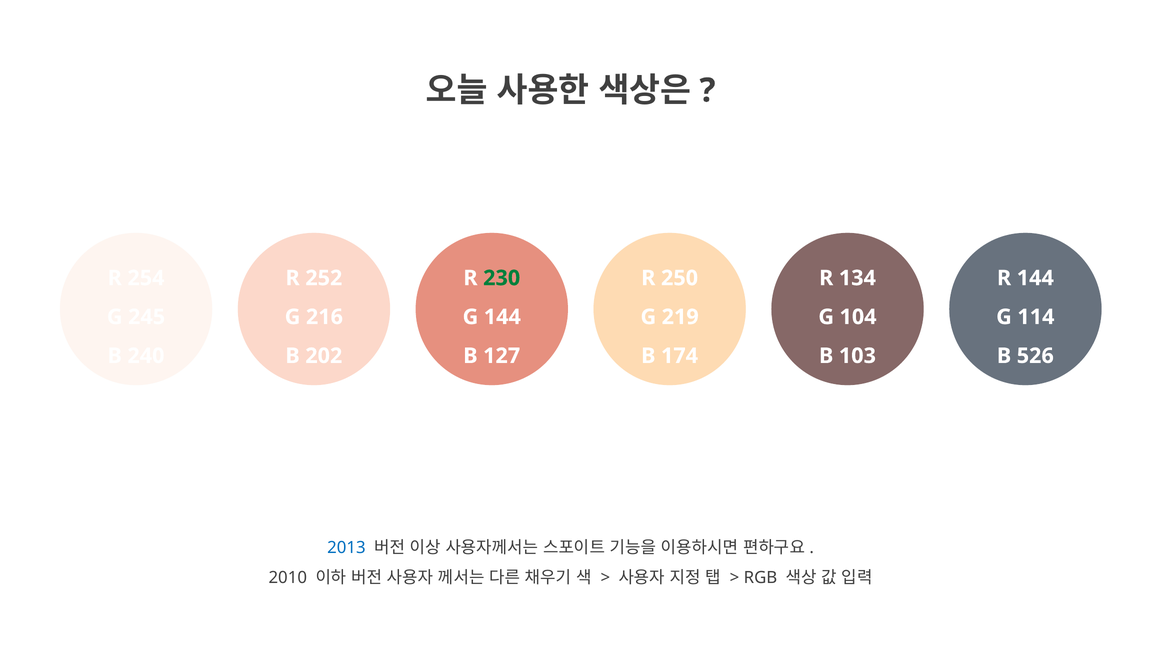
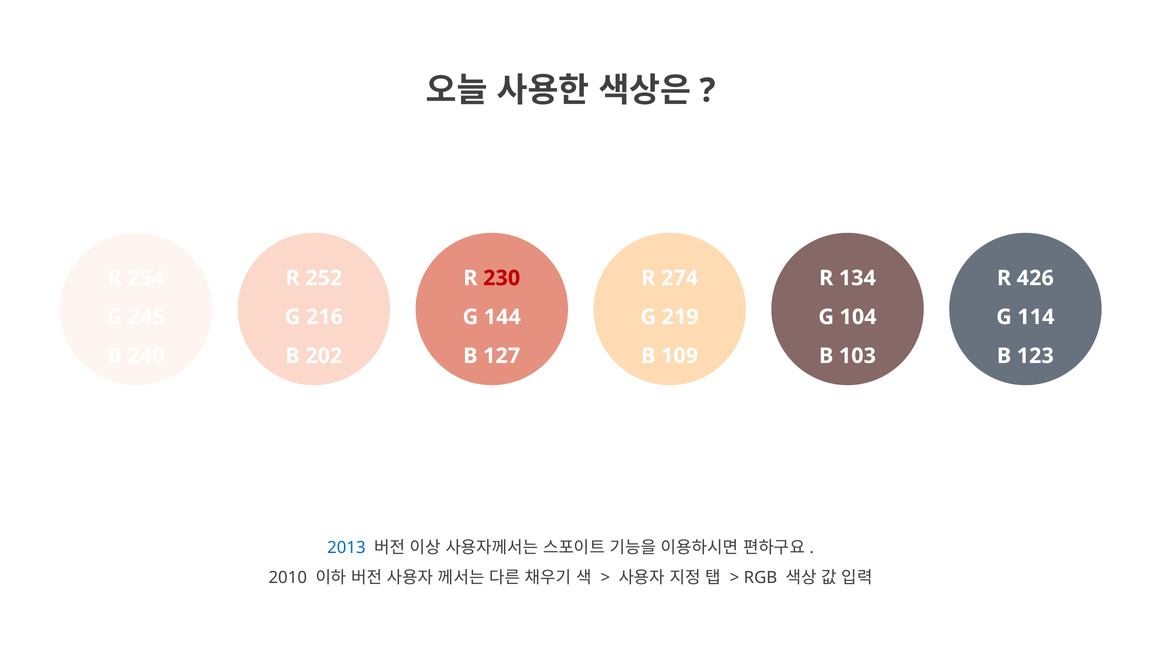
230 colour: green -> red (502, 278)
250: 250 -> 274 (680, 278)
R 144: 144 -> 426 (1035, 278)
174: 174 -> 109 (680, 356)
526: 526 -> 123 (1035, 356)
